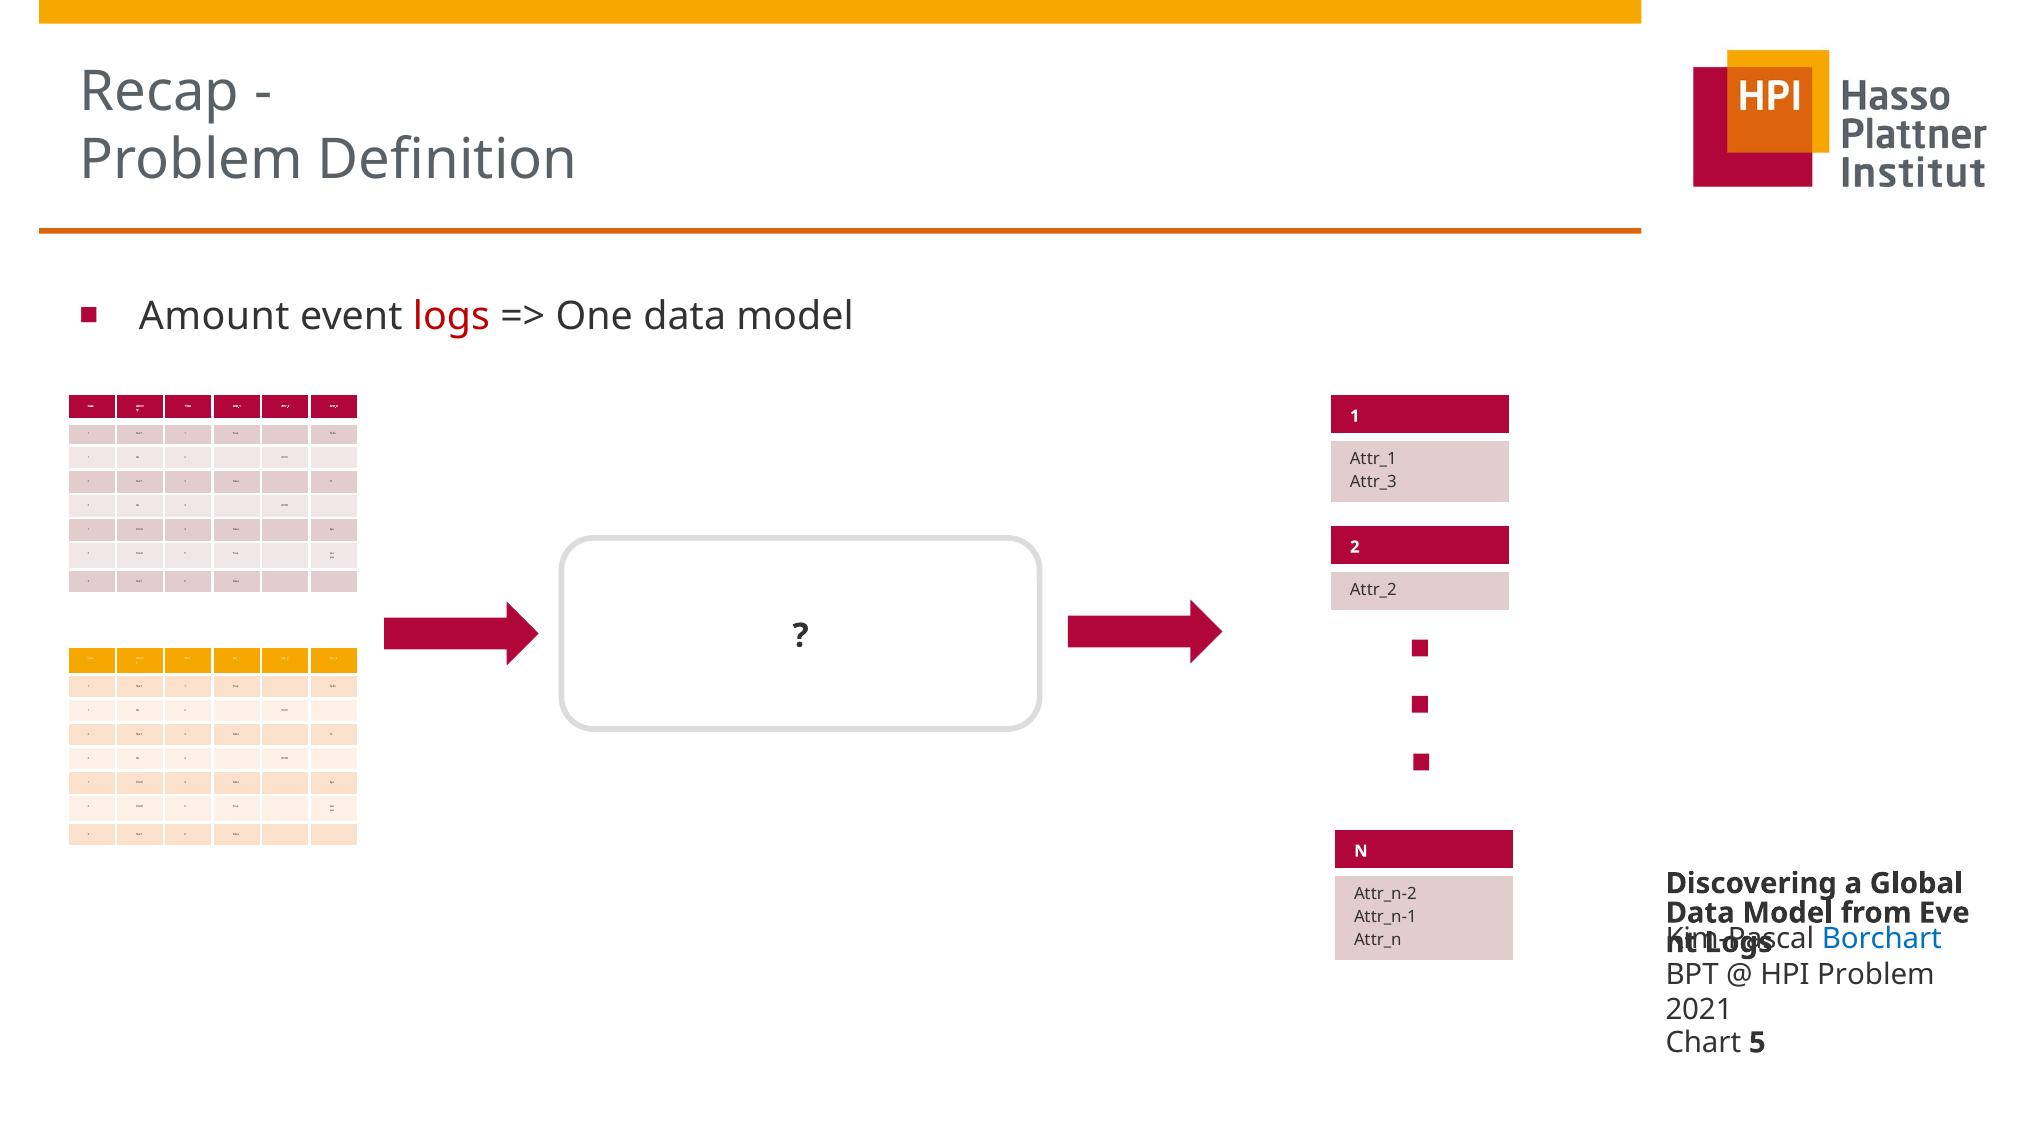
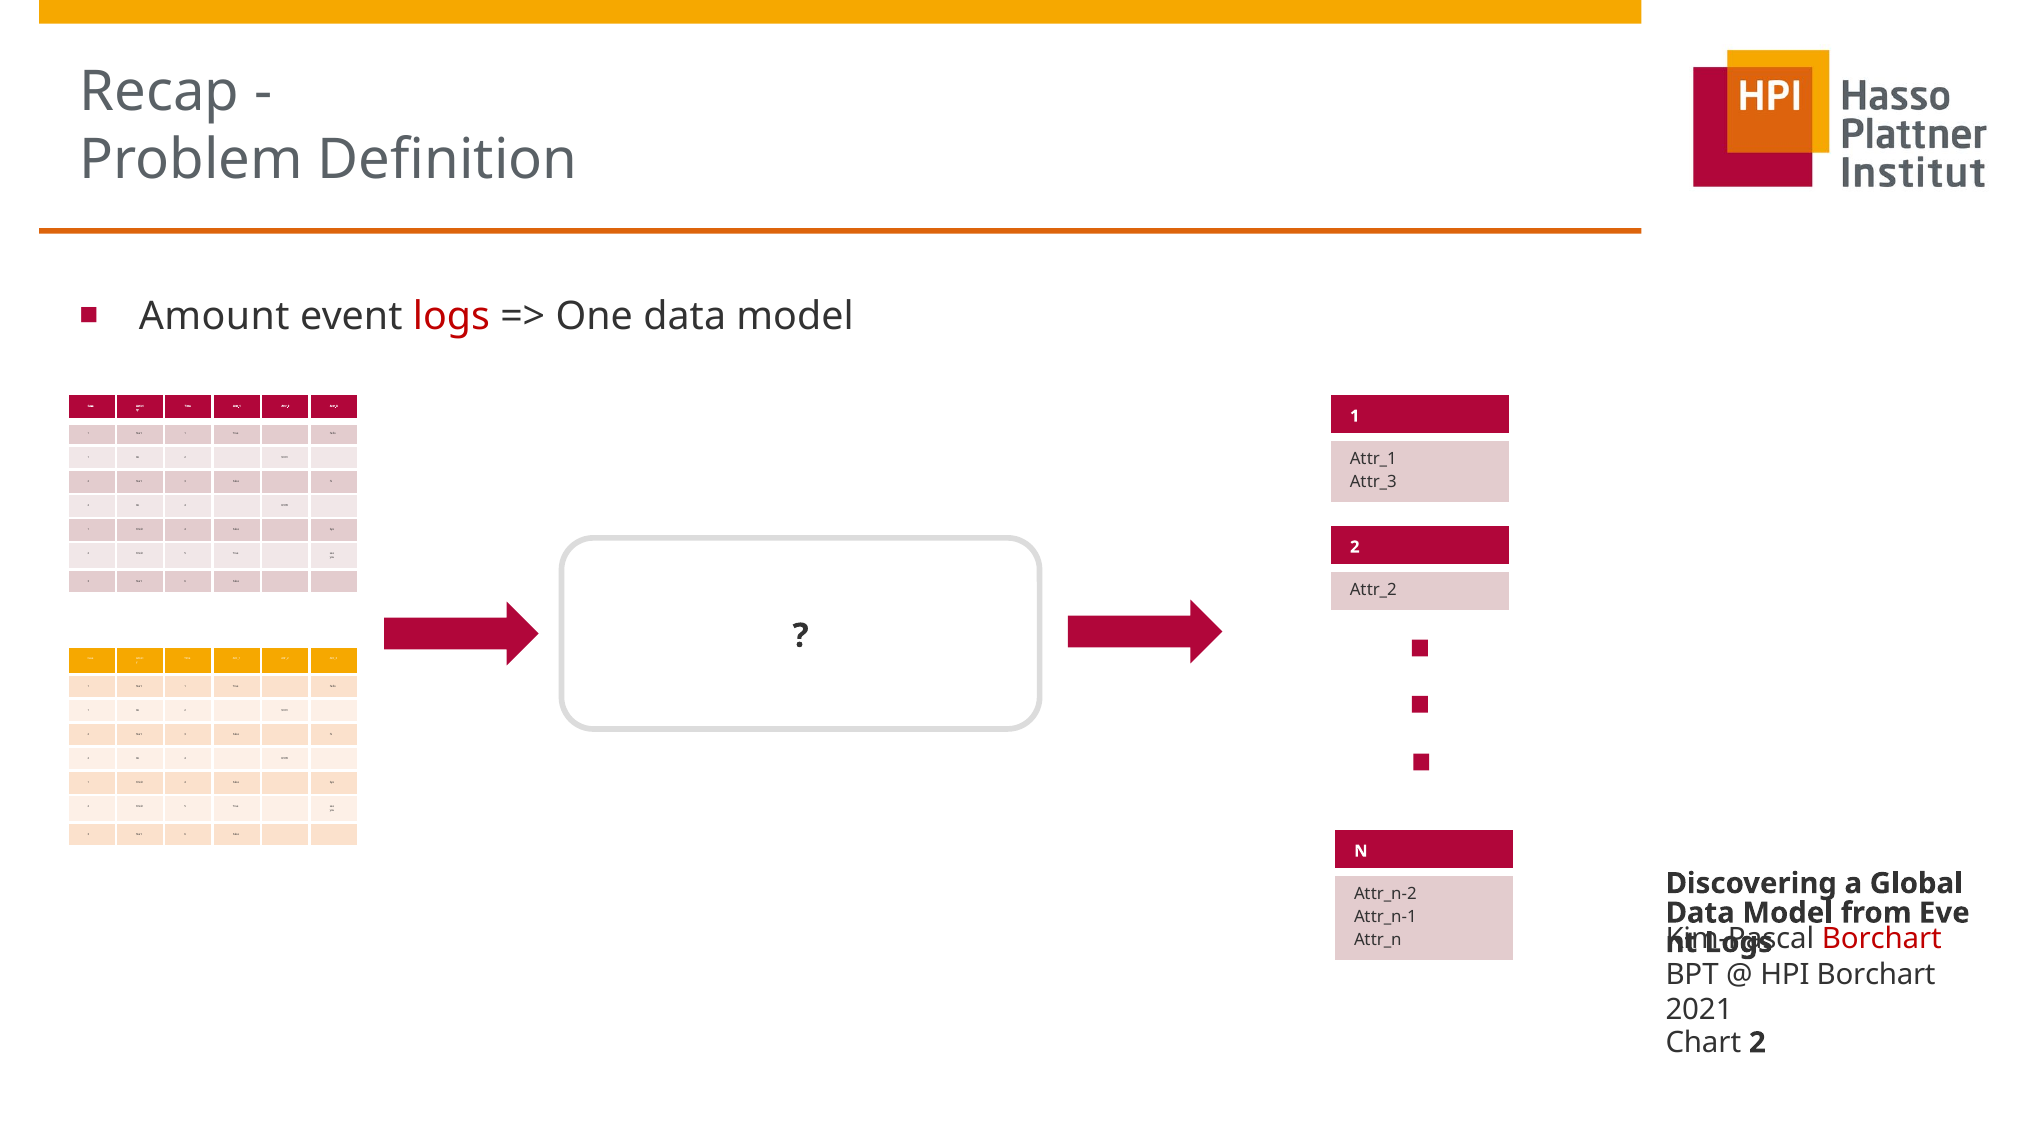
Borchart colour: blue -> red (1882, 940)
HPI Problem: Problem -> Borchart (1876, 975)
Chart 5: 5 -> 2 (1757, 1043)
